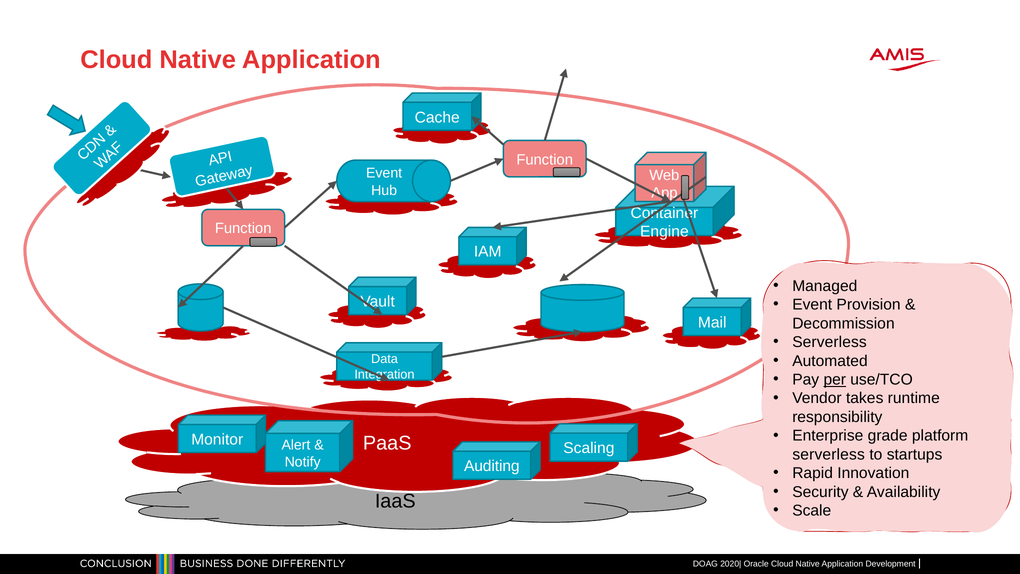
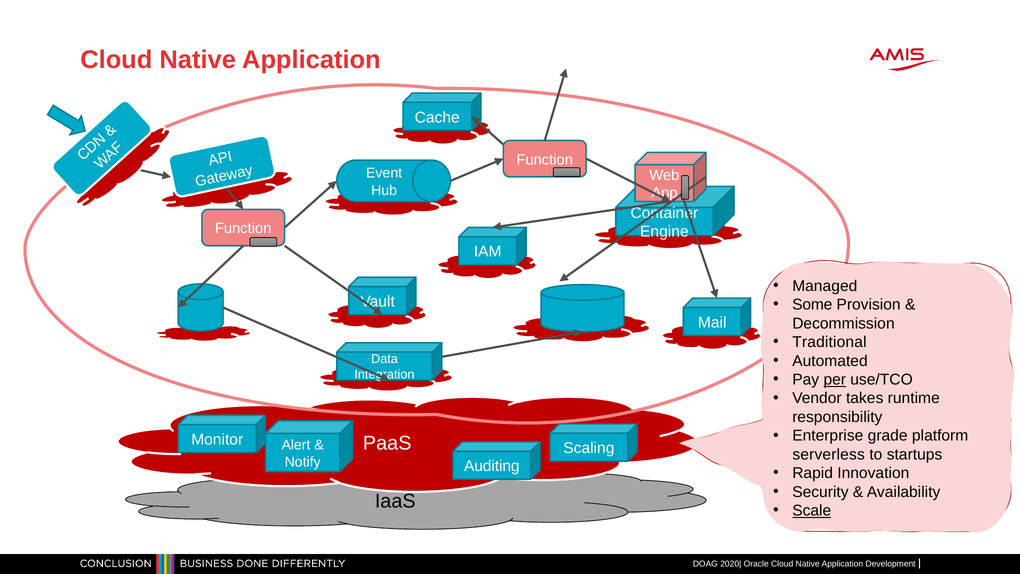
Event: Event -> Some (812, 305)
Serverless: Serverless -> Traditional (829, 342)
Scale underline: none -> present (812, 510)
